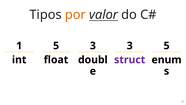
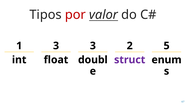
por colour: orange -> red (75, 15)
1 5: 5 -> 3 (56, 46)
3 3: 3 -> 2 (130, 46)
